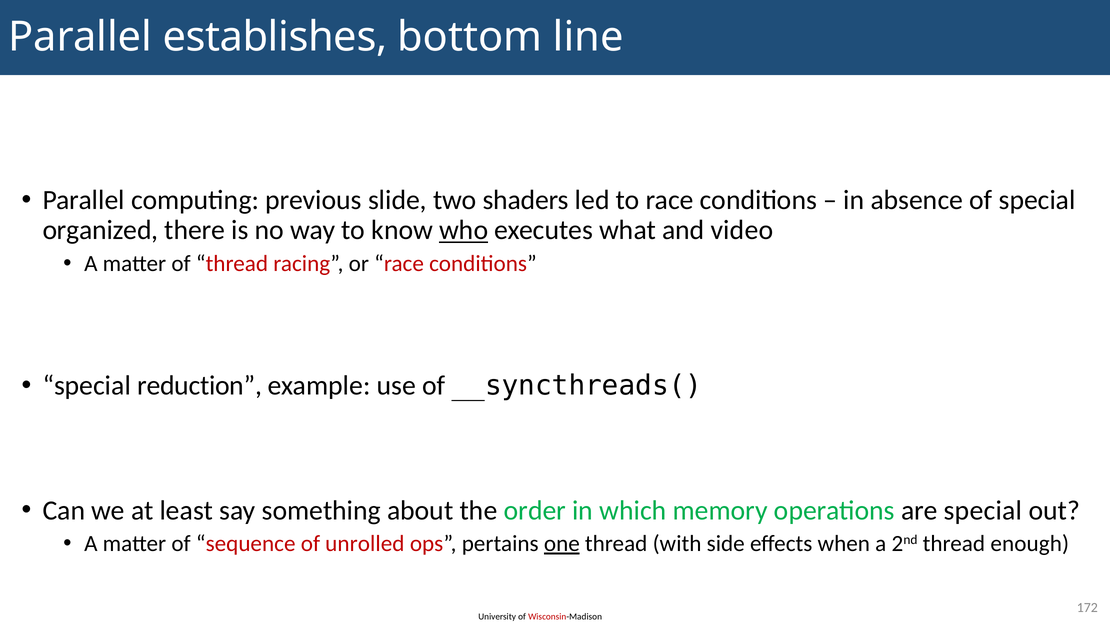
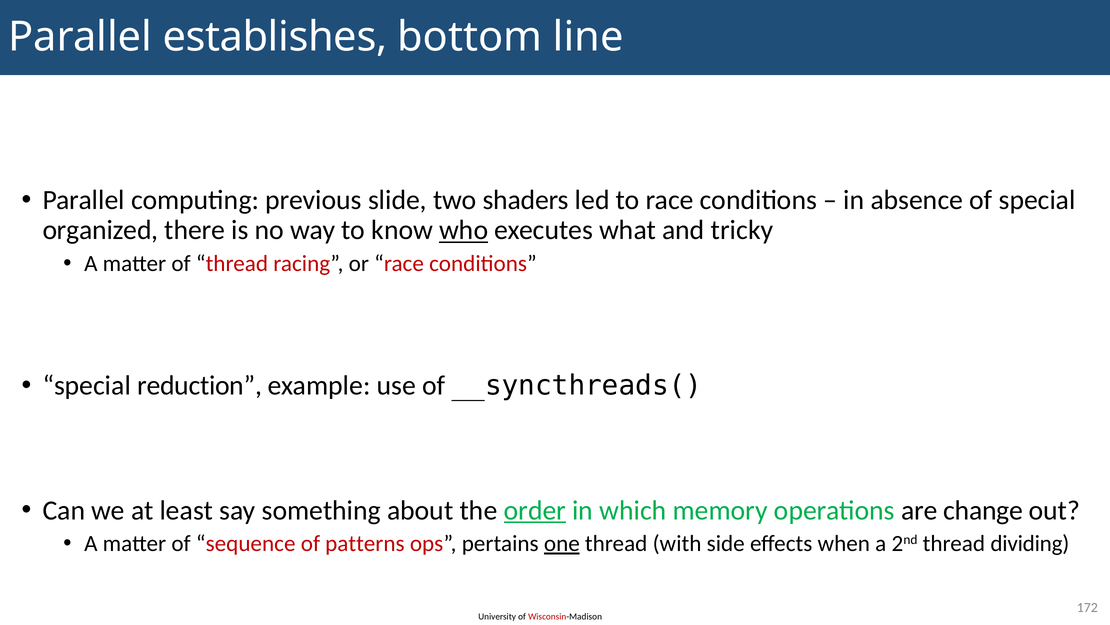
video: video -> tricky (742, 230)
order underline: none -> present (535, 510)
are special: special -> change (983, 510)
unrolled: unrolled -> patterns (365, 543)
enough: enough -> dividing (1030, 543)
